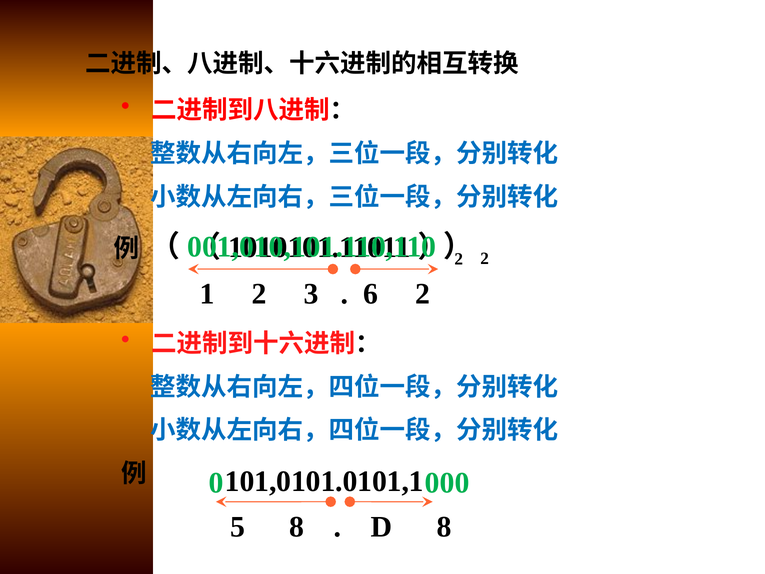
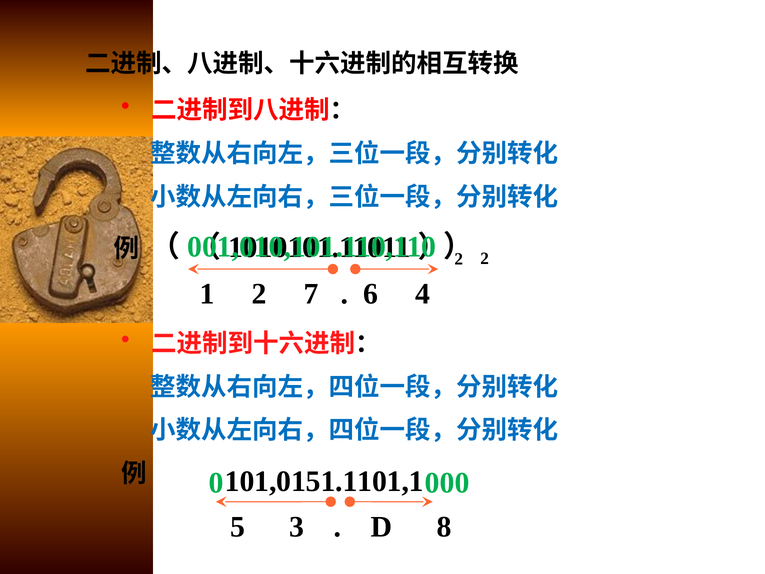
3: 3 -> 7 (311, 294)
6 2: 2 -> 4 (423, 294)
101,0101.0101,1: 101,0101.0101,1 -> 101,0151.1101,1 (324, 481)
5 8: 8 -> 3 (297, 527)
